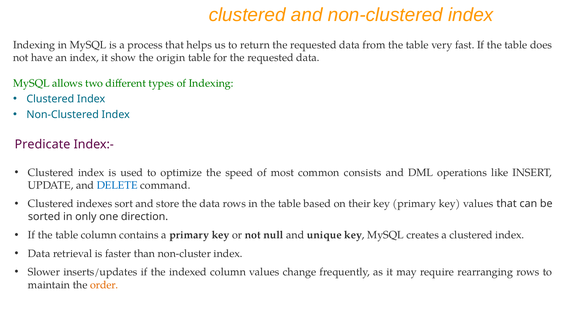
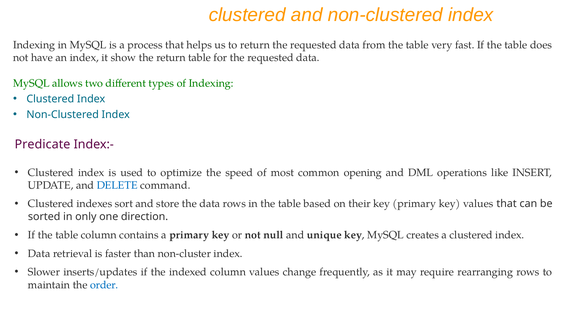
the origin: origin -> return (171, 58)
consists: consists -> opening (363, 173)
order colour: orange -> blue (104, 285)
